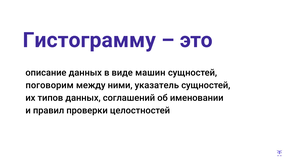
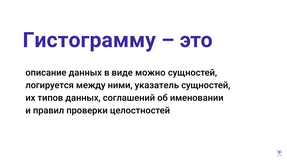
машин: машин -> можно (150, 73)
поговорим: поговорим -> логируется (50, 86)
